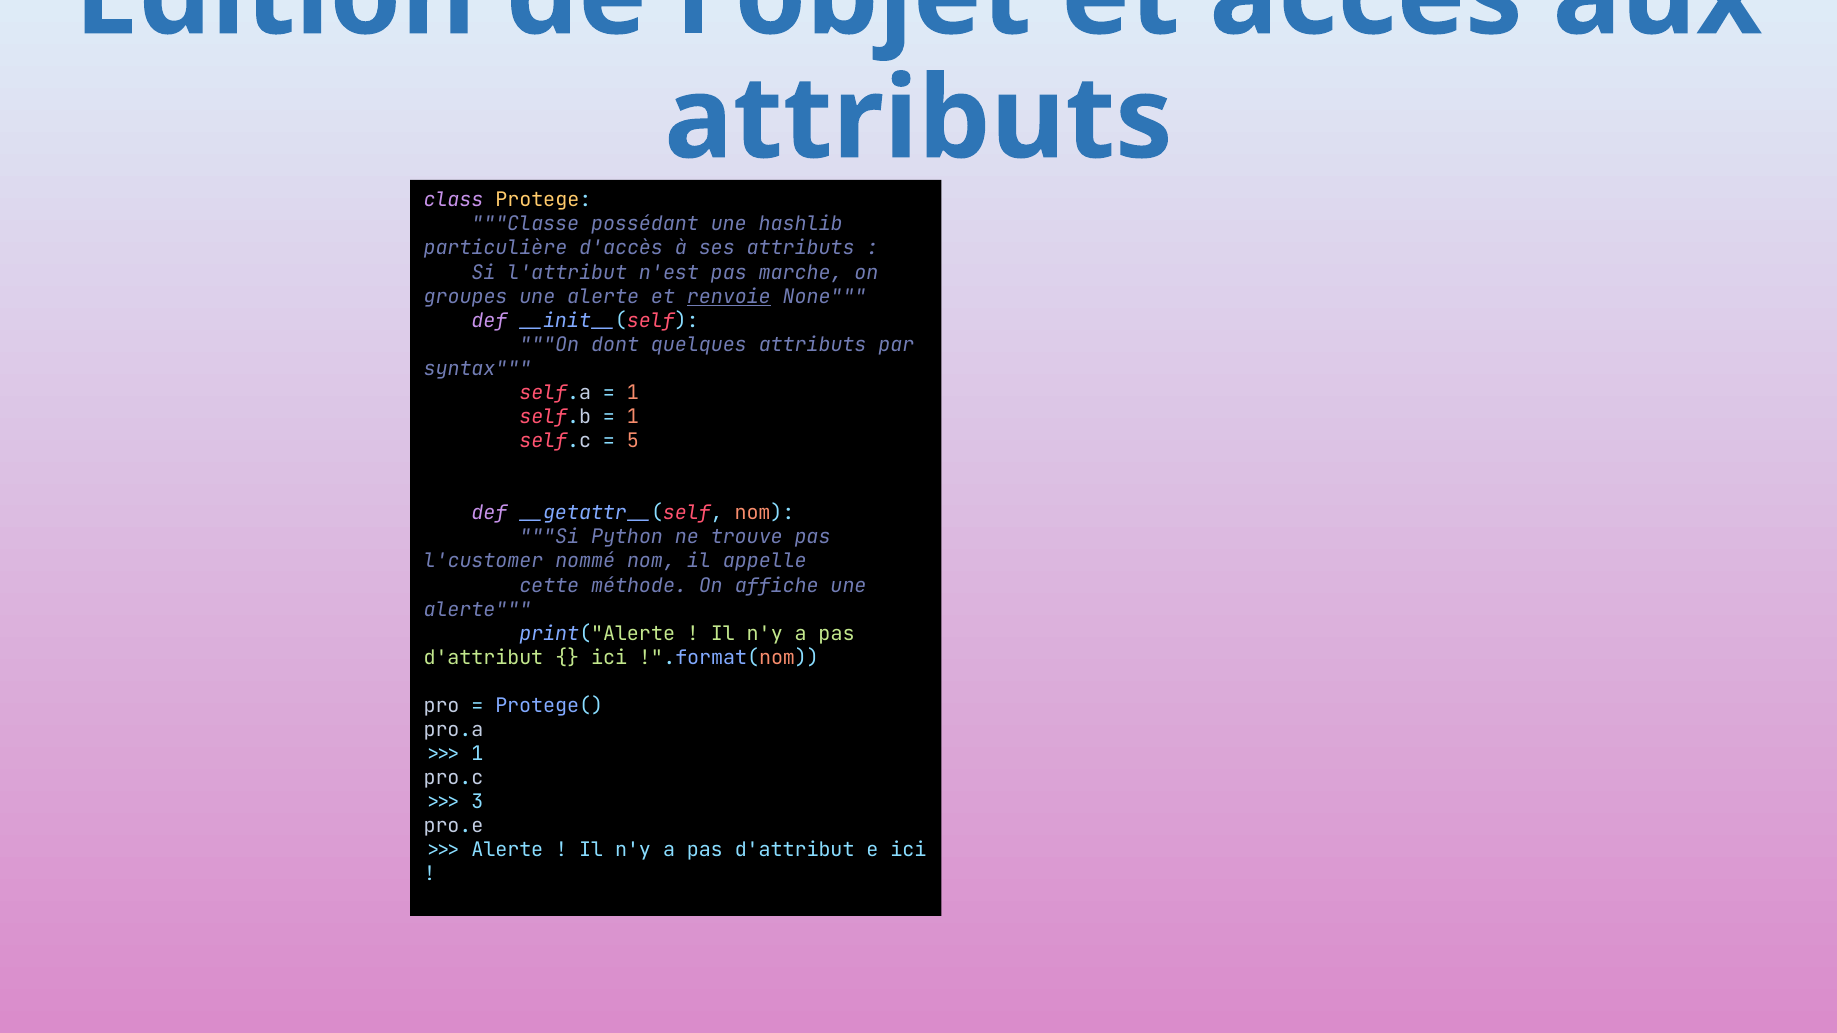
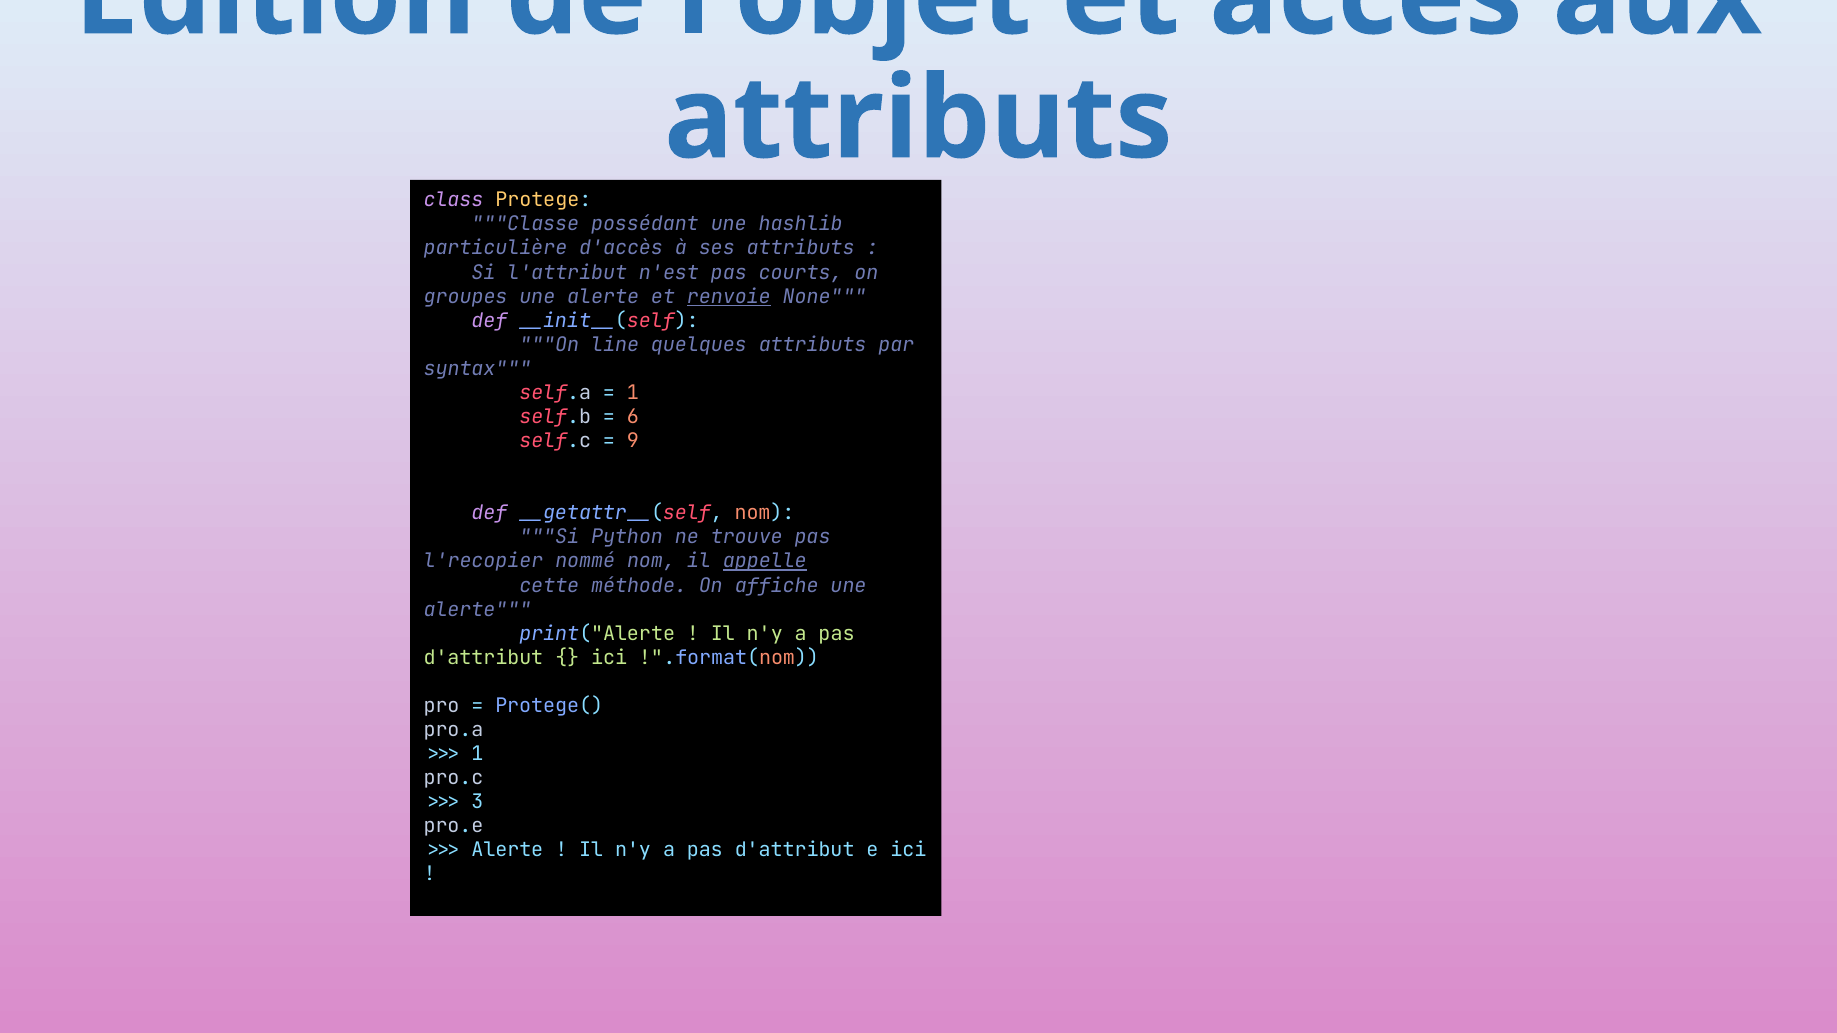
marche: marche -> courts (801, 273)
dont: dont -> line (615, 345)
1: 1 -> 6 (633, 417)
5: 5 -> 9 (633, 441)
l'customer: l'customer -> l'recopier (483, 562)
appelle underline: none -> present (765, 562)
